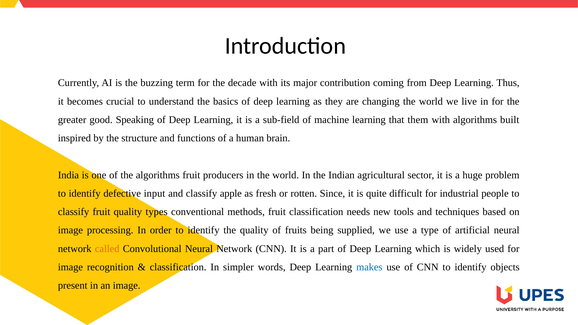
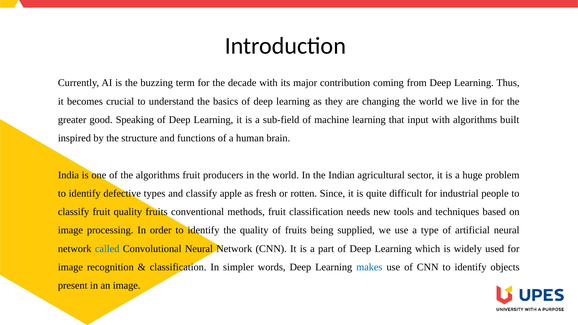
them: them -> input (418, 120)
input: input -> types (155, 194)
quality types: types -> fruits (157, 212)
called colour: orange -> blue (107, 249)
